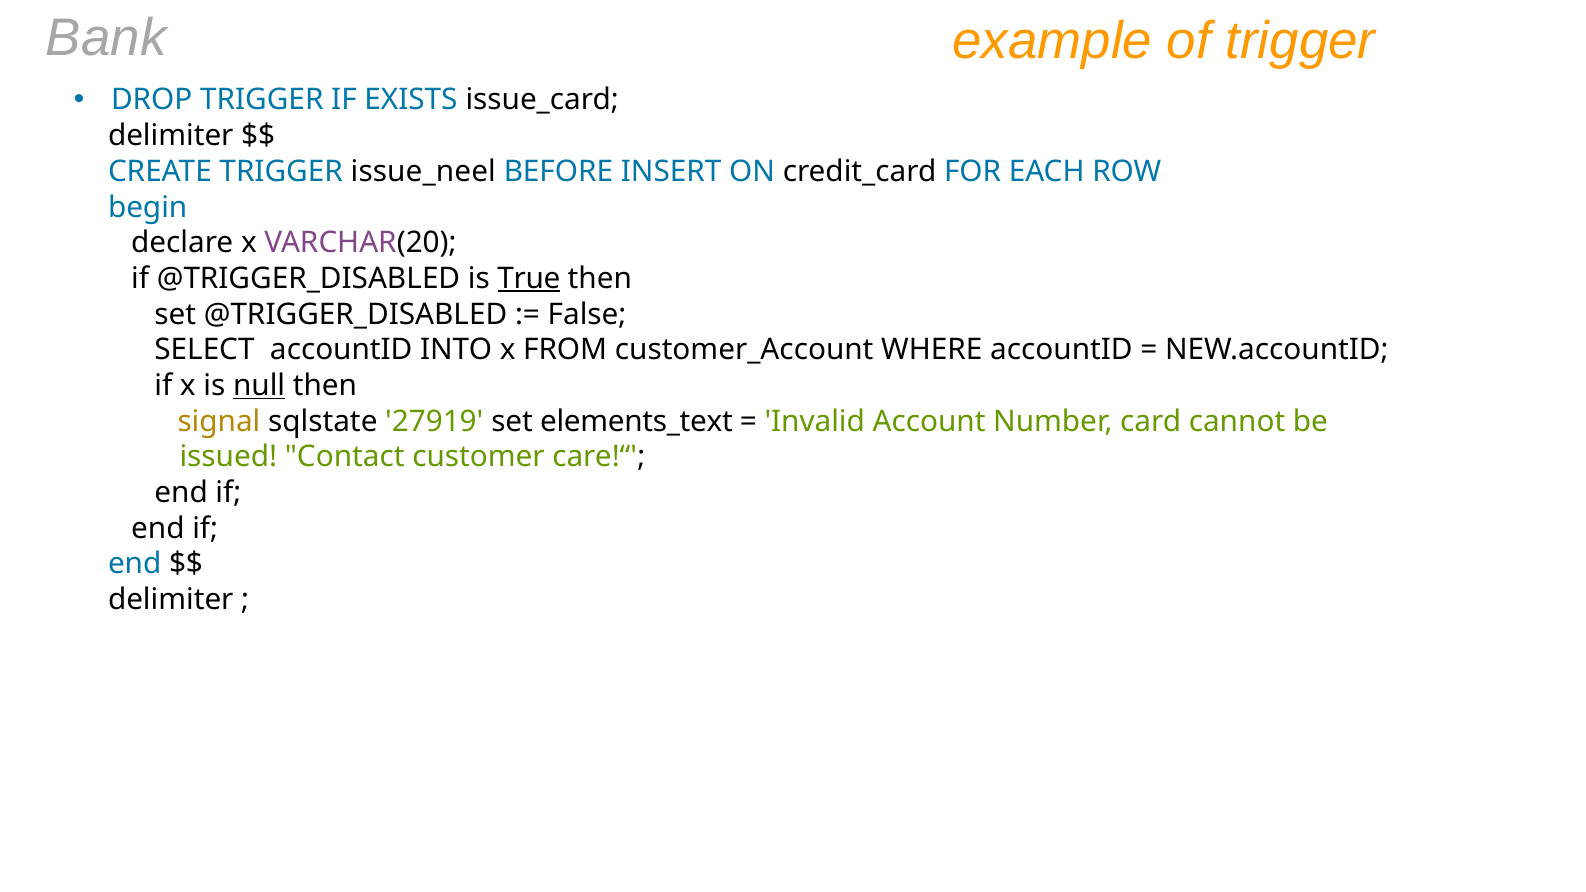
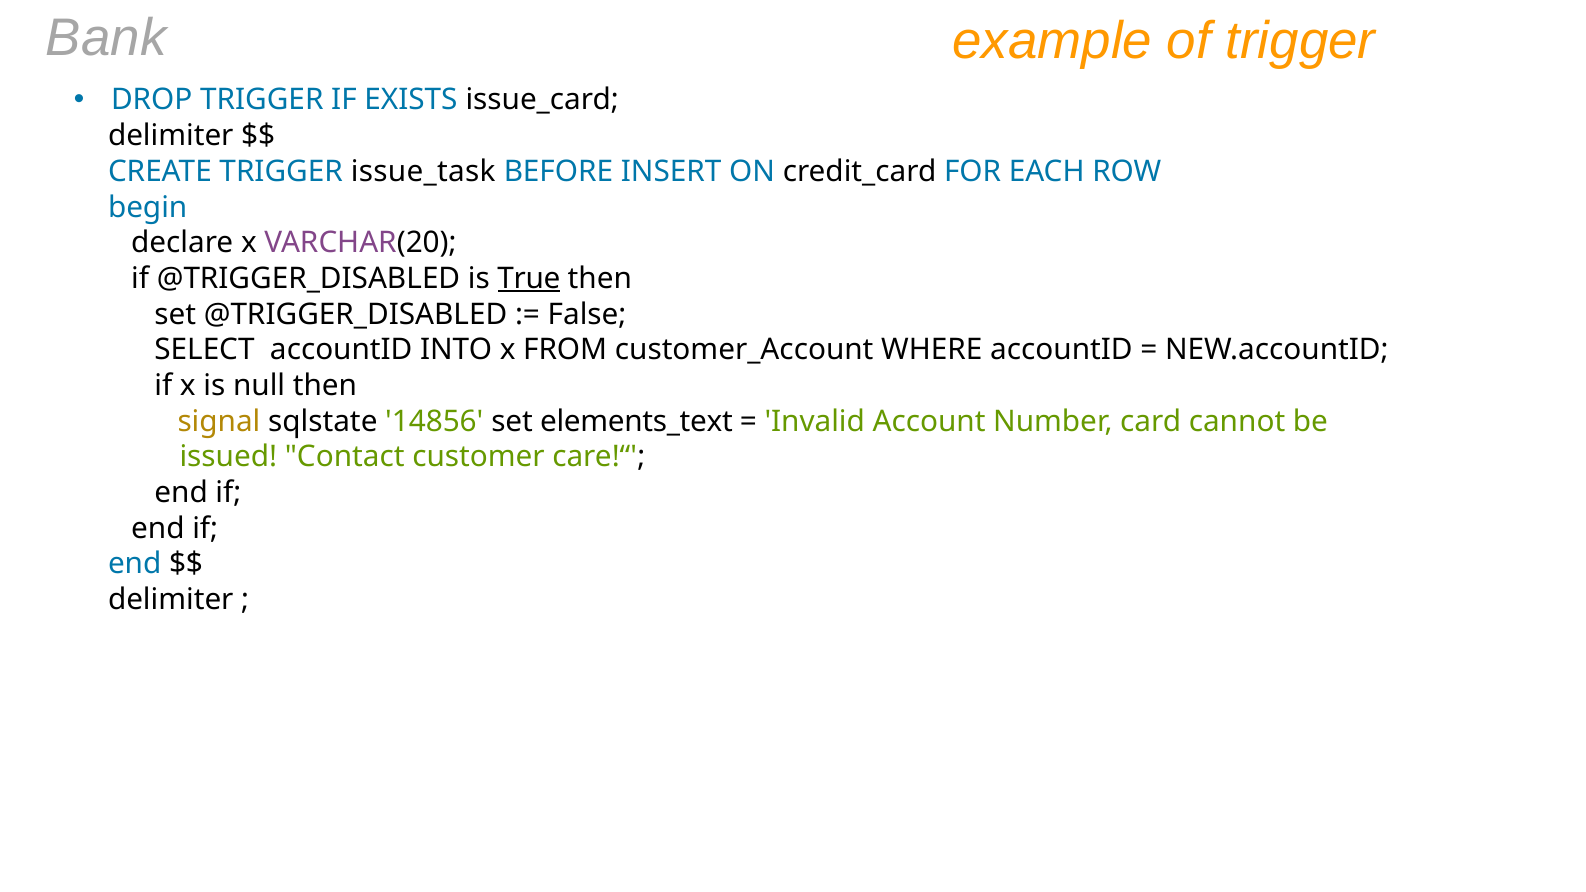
issue_neel: issue_neel -> issue_task (423, 172)
null underline: present -> none (259, 386)
27919: 27919 -> 14856 (434, 421)
